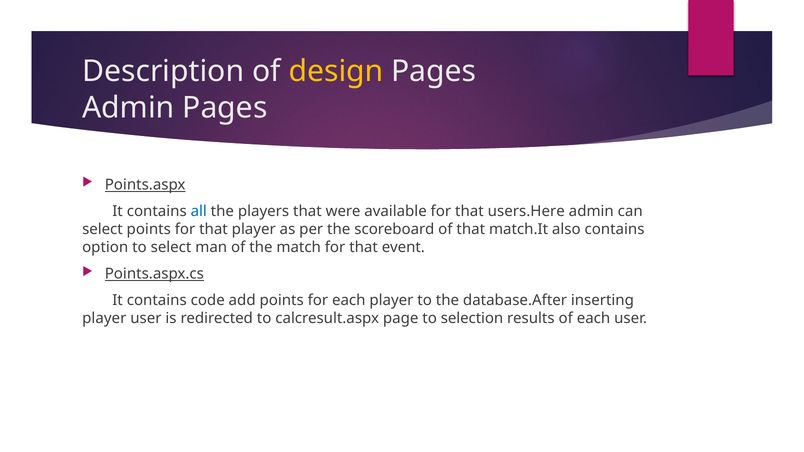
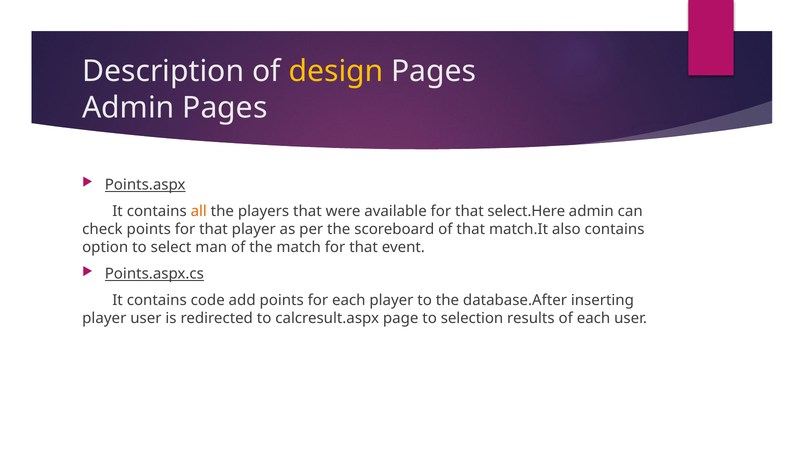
all colour: blue -> orange (199, 211)
users.Here: users.Here -> select.Here (526, 211)
select: select -> check (102, 229)
